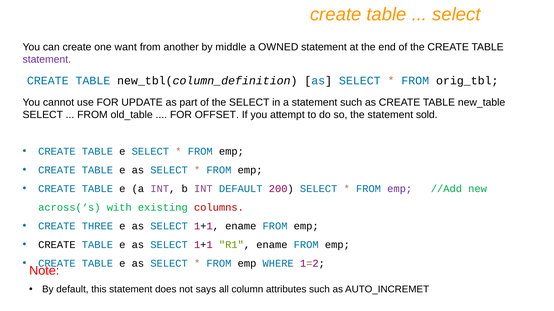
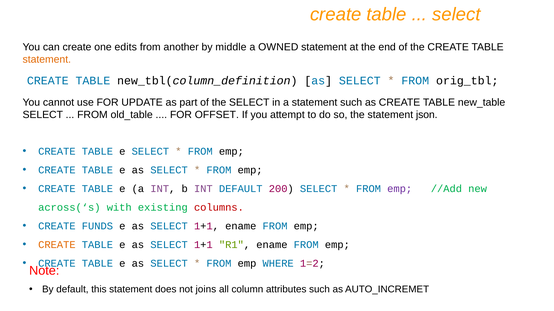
want: want -> edits (126, 47)
statement colour: purple -> orange (47, 60)
sold: sold -> json (427, 115)
THREE: THREE -> FUNDS (97, 227)
CREATE colour: black -> orange (57, 245)
says: says -> joins (206, 290)
